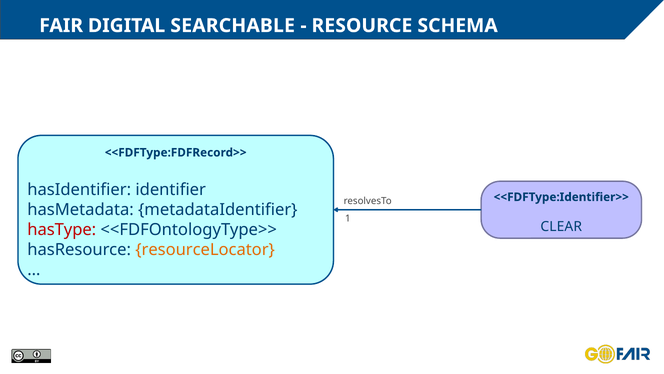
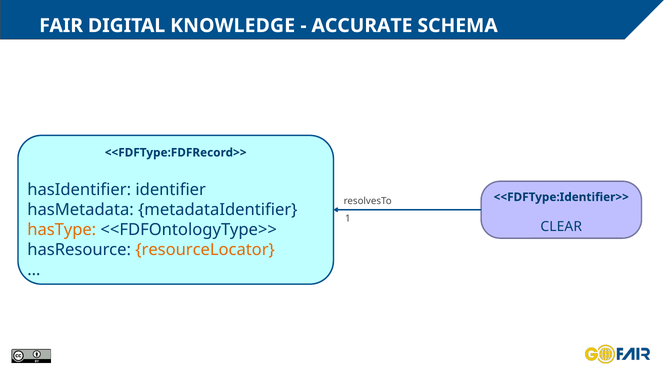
SEARCHABLE: SEARCHABLE -> KNOWLEDGE (233, 26)
RESOURCE: RESOURCE -> ACCURATE (362, 26)
hasType colour: red -> orange (62, 230)
